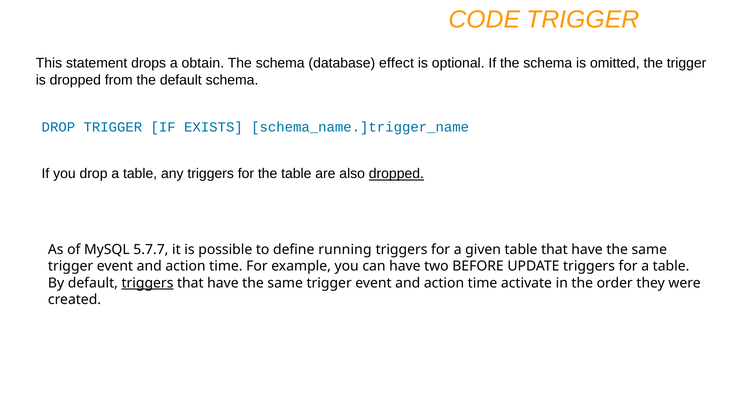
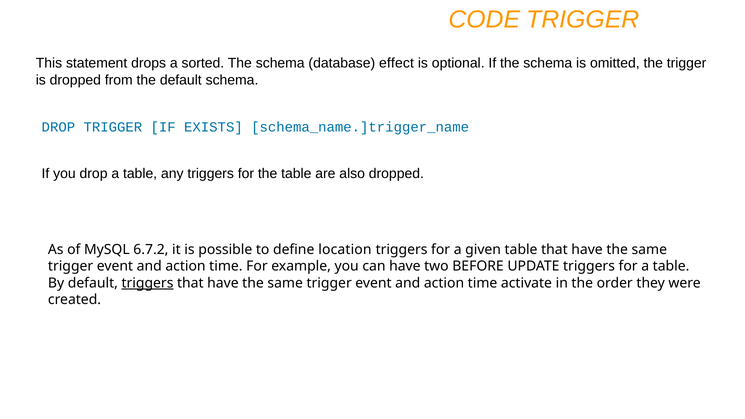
obtain: obtain -> sorted (203, 63)
dropped underline: present -> none (396, 174)
5.7.7: 5.7.7 -> 6.7.2 (151, 250)
running: running -> location (345, 250)
